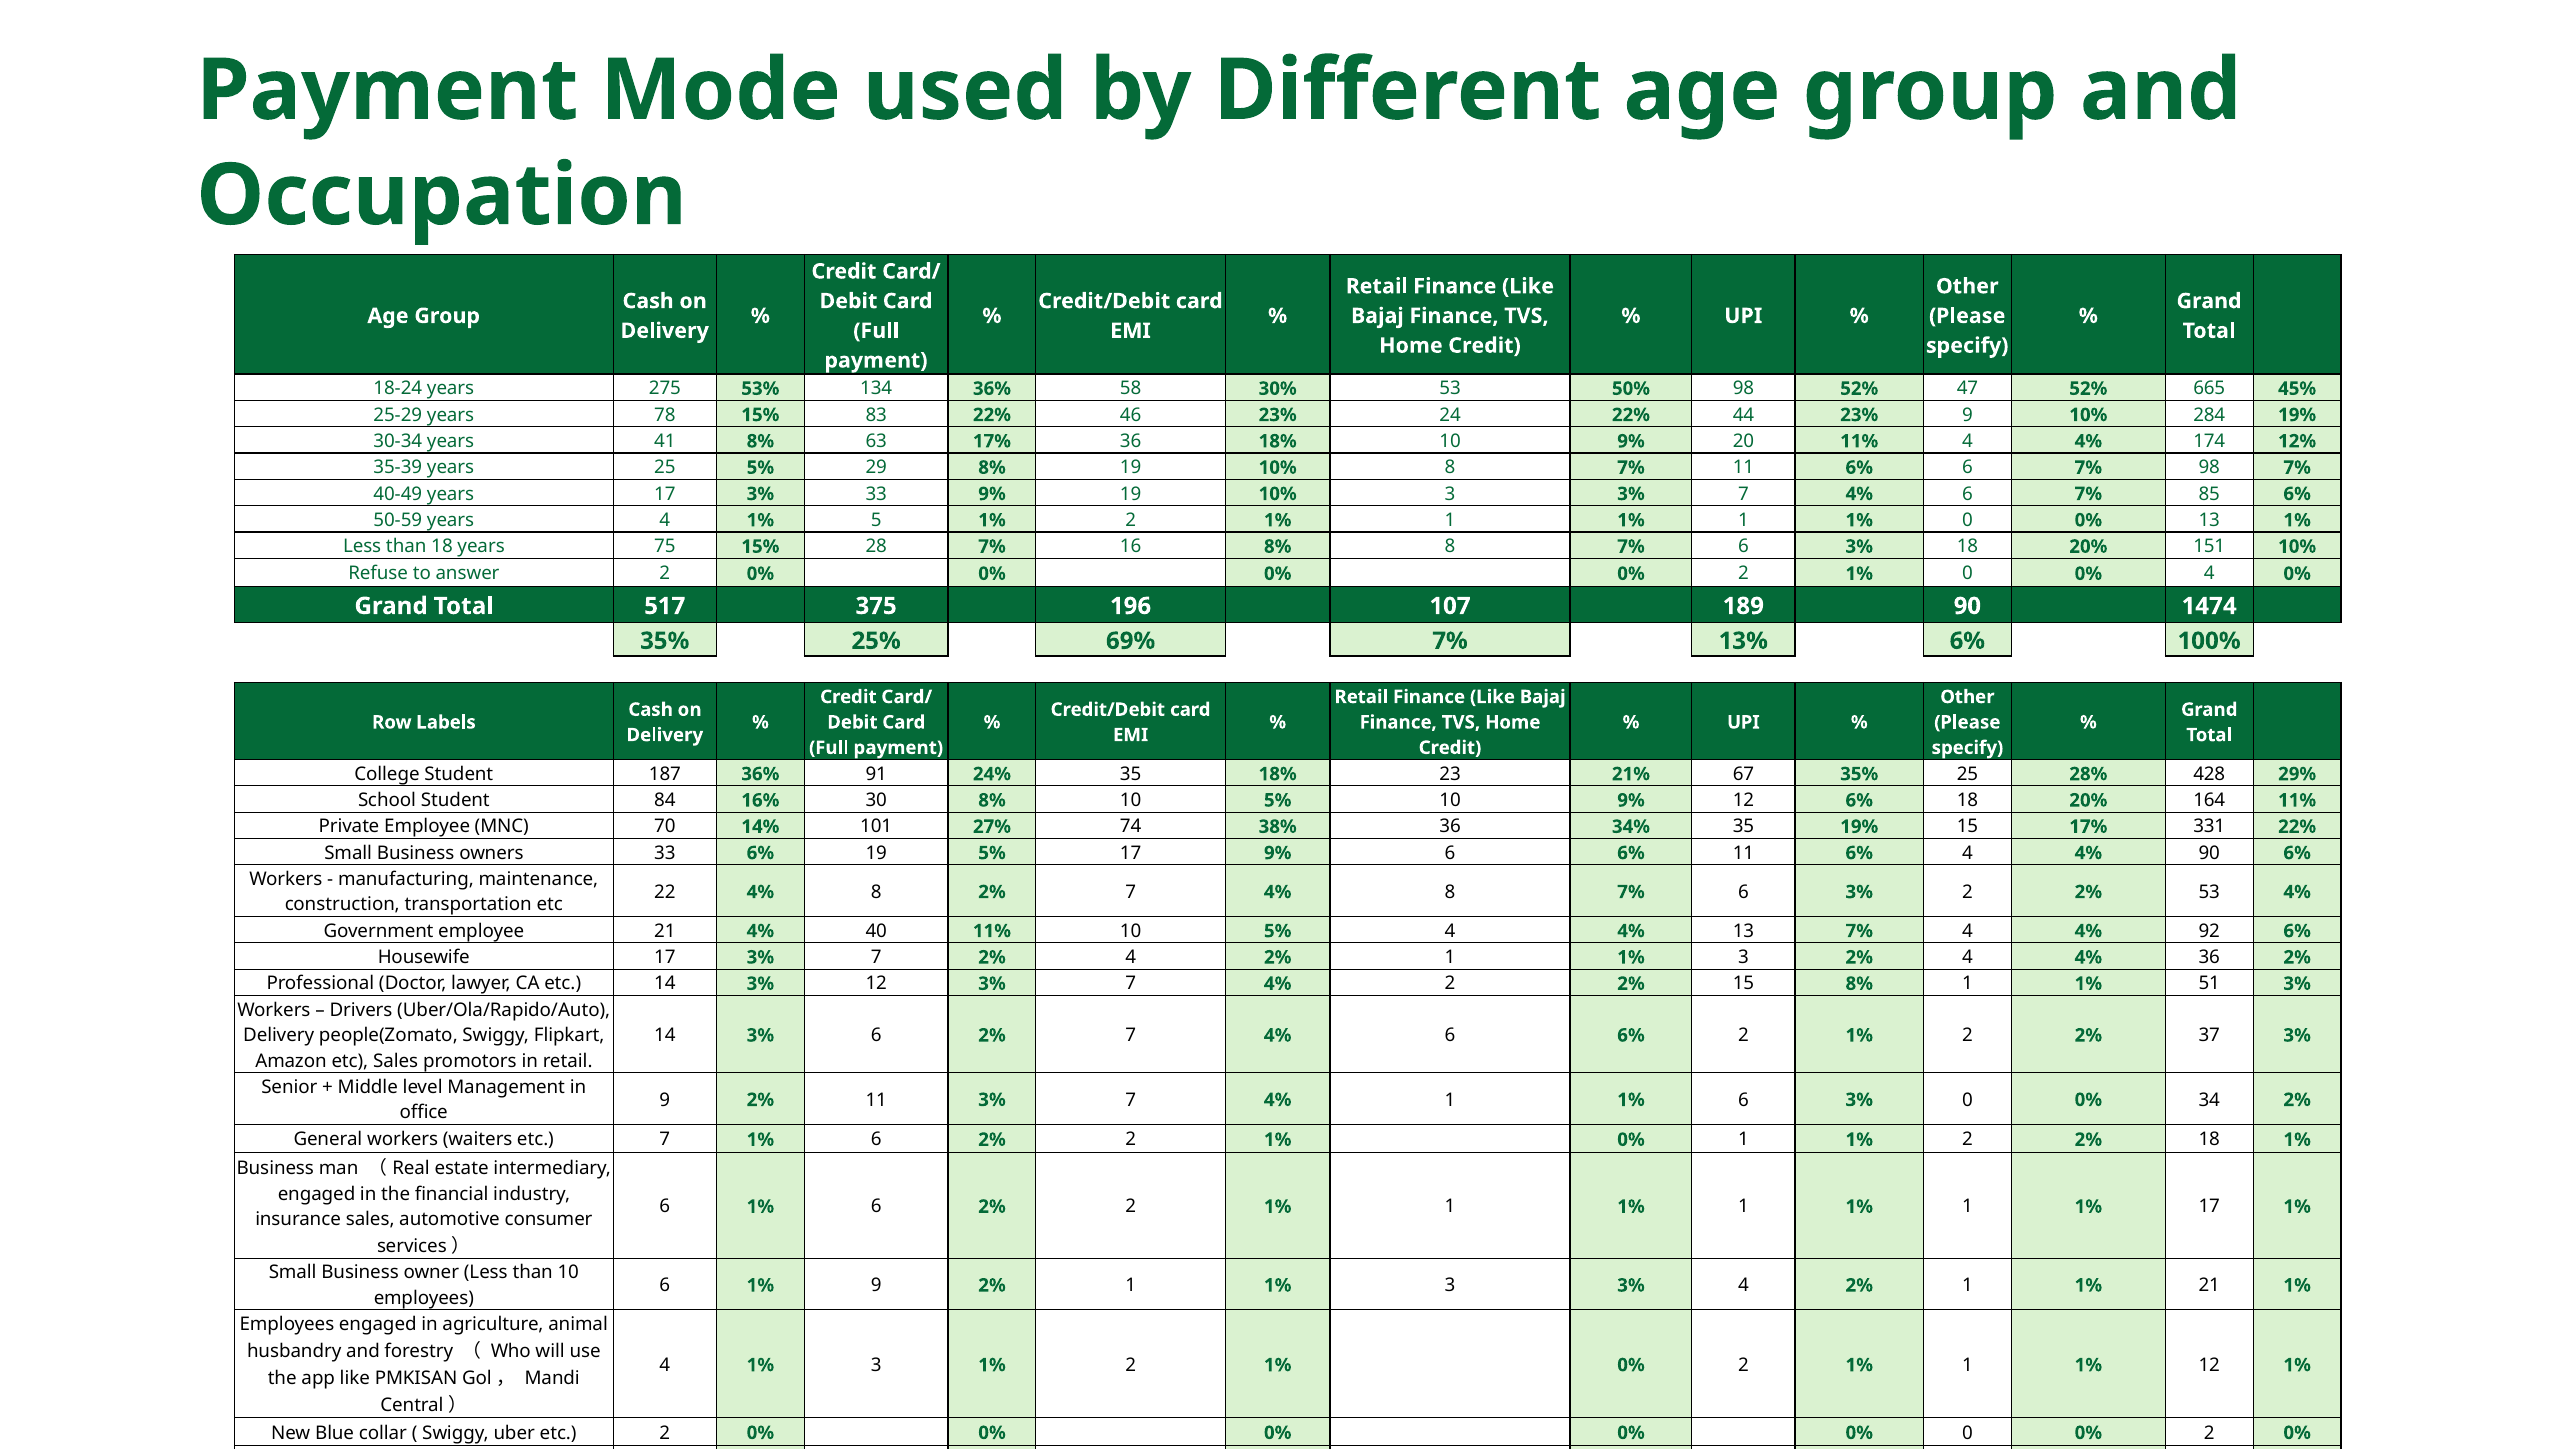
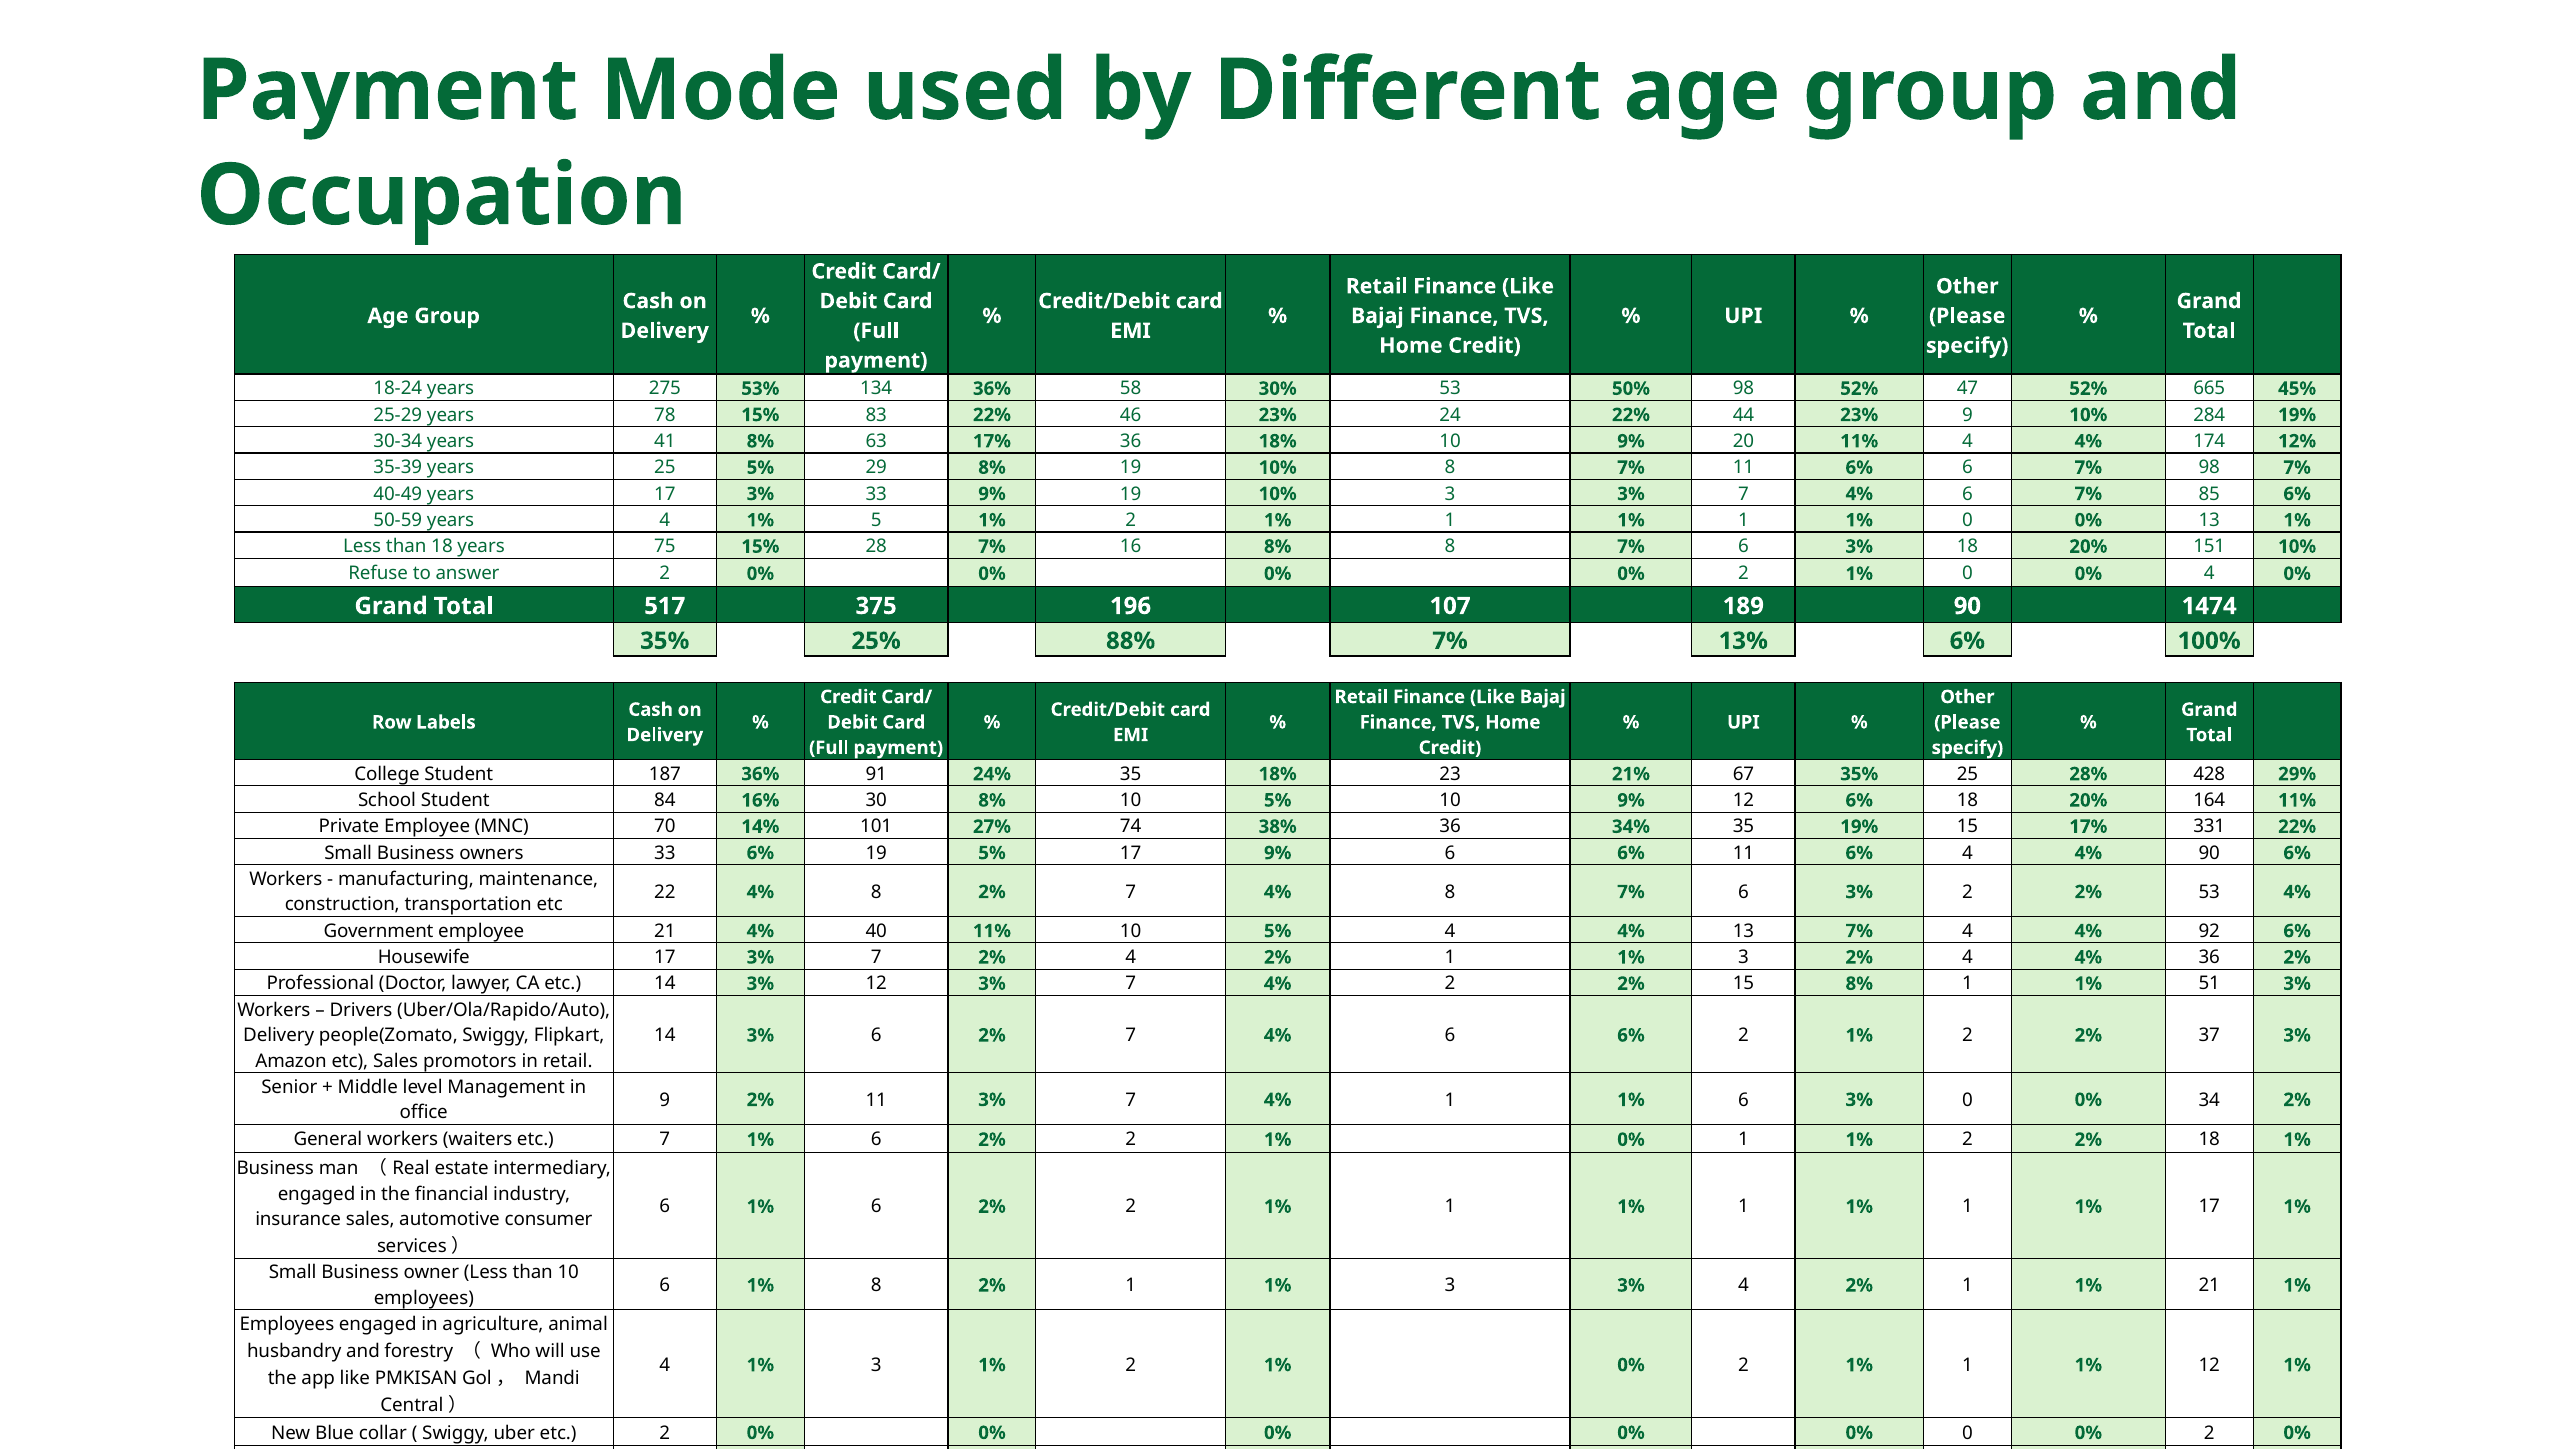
69%: 69% -> 88% (1131, 641)
1% 9: 9 -> 8 (876, 1285)
